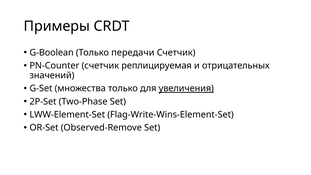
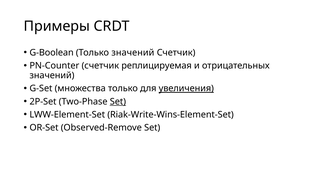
Только передачи: передачи -> значений (133, 53)
Set underline: none -> present (118, 101)
Flag-Write-Wins-Element-Set: Flag-Write-Wins-Element-Set -> Riak-Write-Wins-Element-Set (171, 115)
